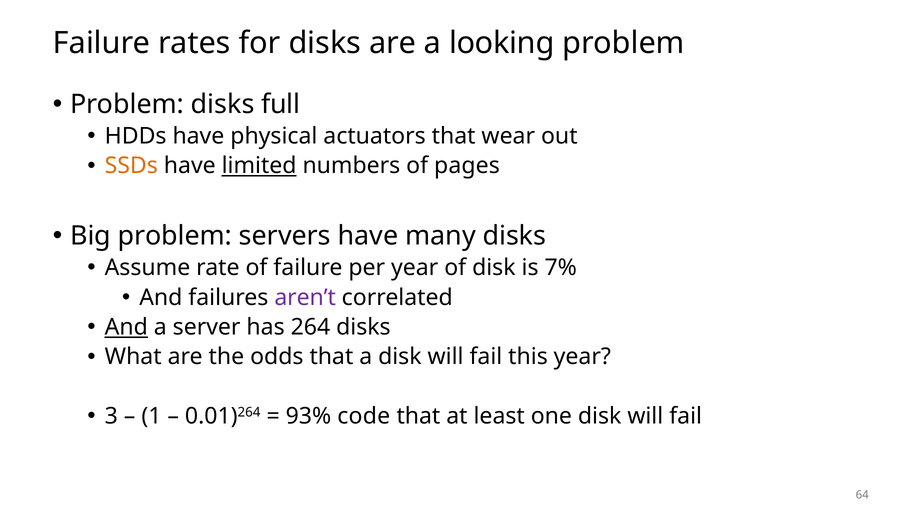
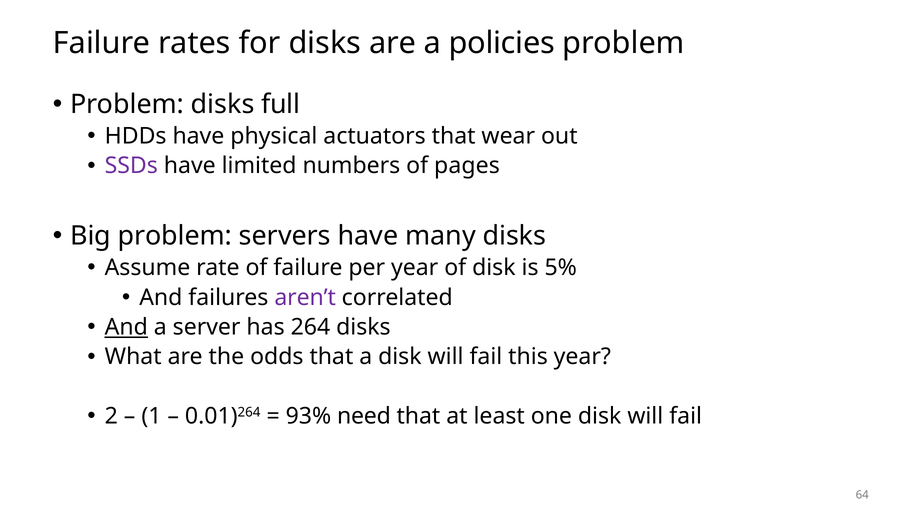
looking: looking -> policies (502, 43)
SSDs colour: orange -> purple (131, 166)
limited underline: present -> none (259, 166)
7%: 7% -> 5% (561, 268)
3: 3 -> 2 (111, 416)
code: code -> need (364, 416)
